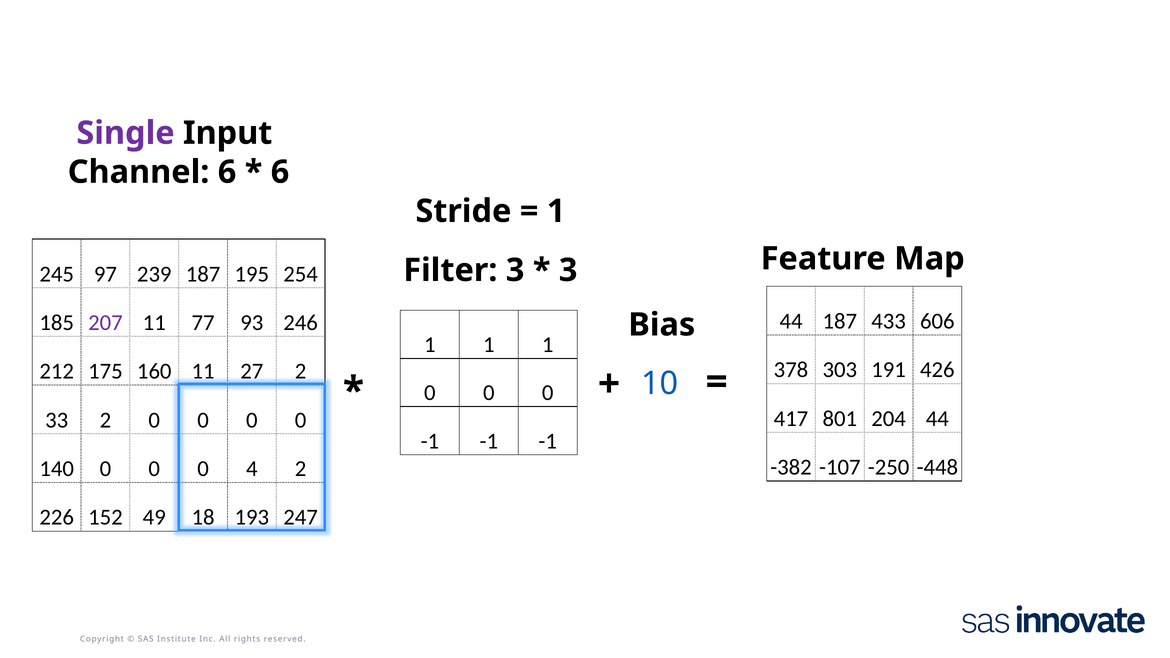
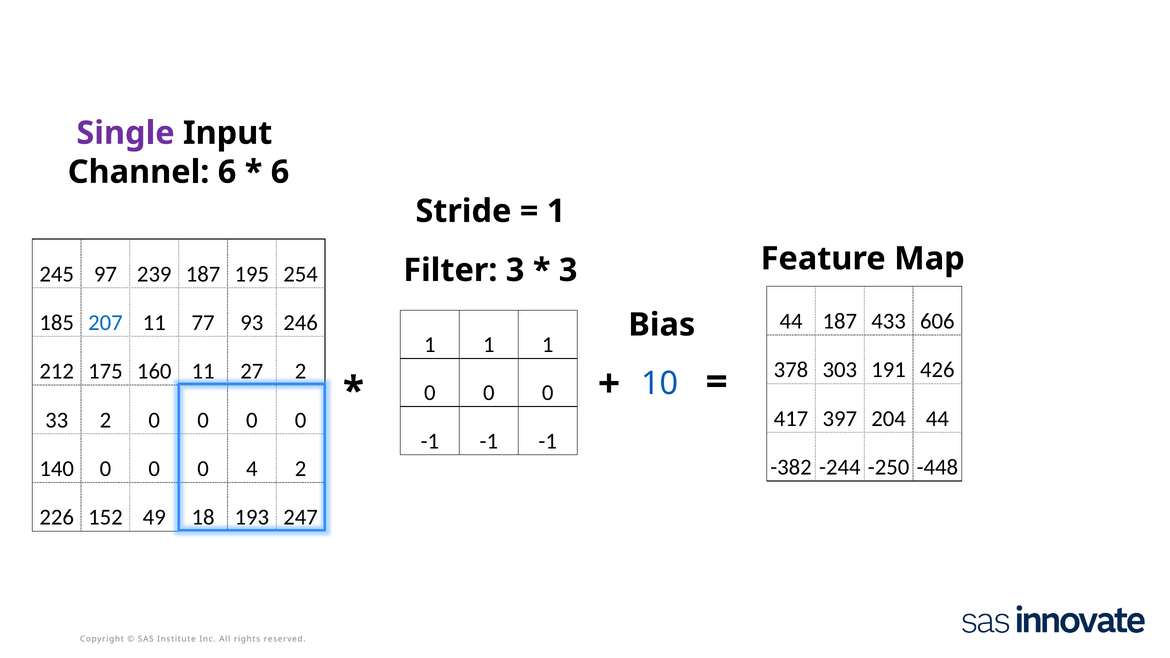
207 colour: purple -> blue (105, 323)
801: 801 -> 397 (840, 419)
-107: -107 -> -244 (840, 467)
